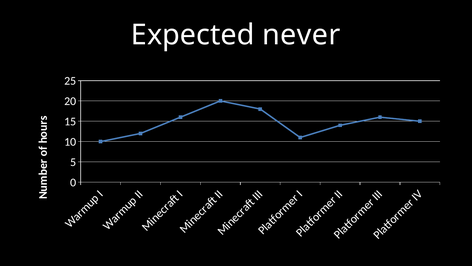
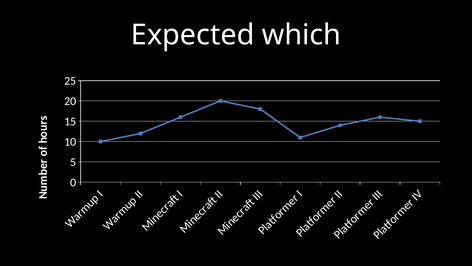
never: never -> which (301, 35)
